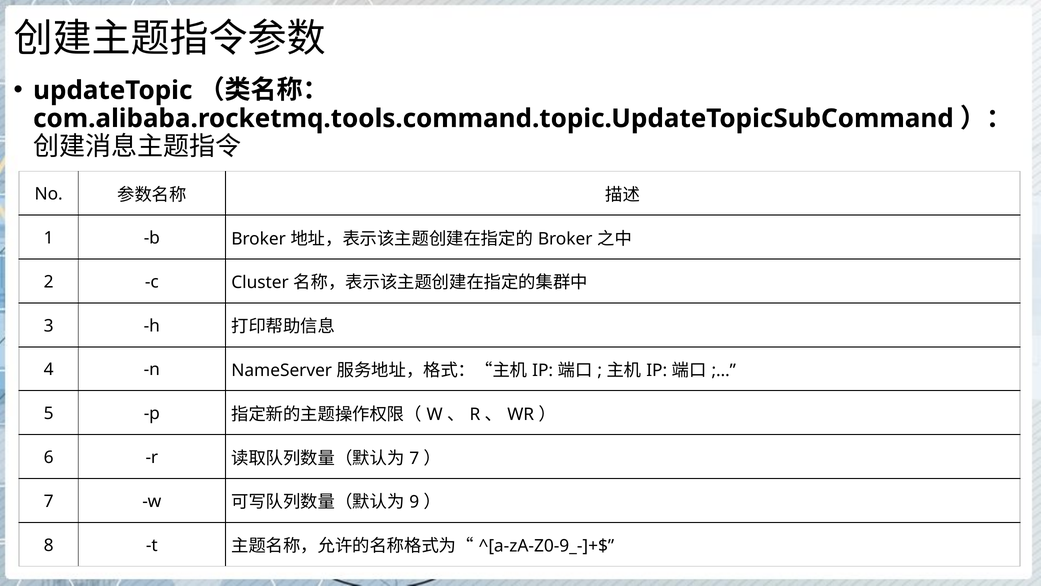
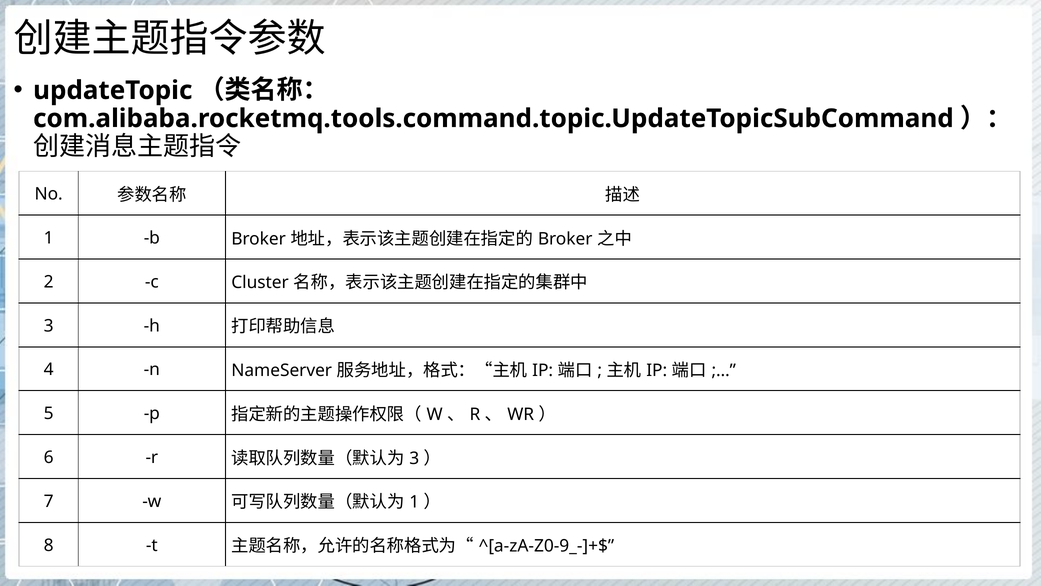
7: 7 -> 3 (414, 458)
9: 9 -> 1 (414, 502)
